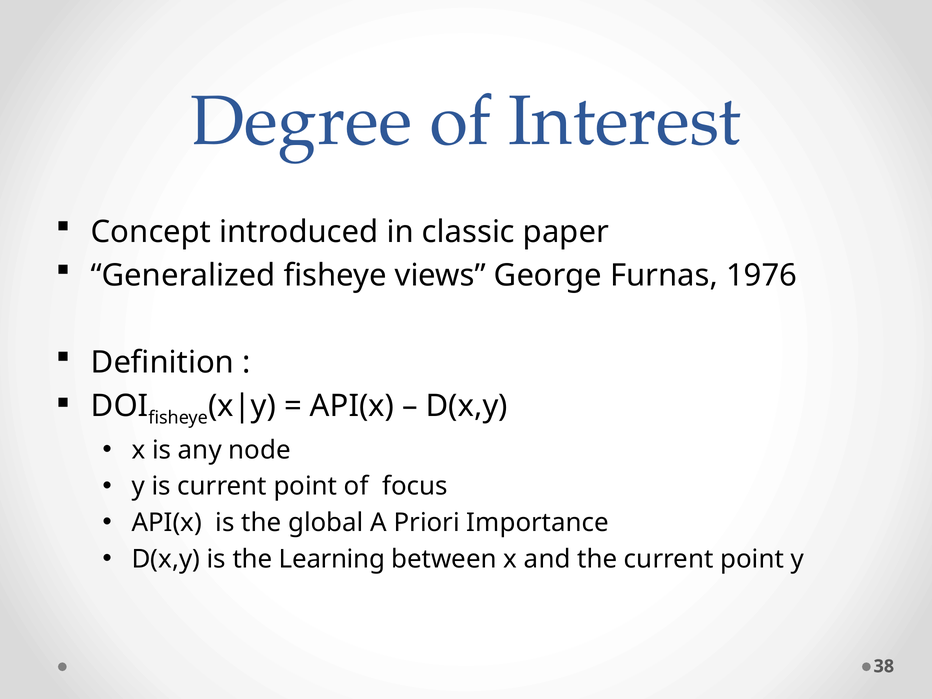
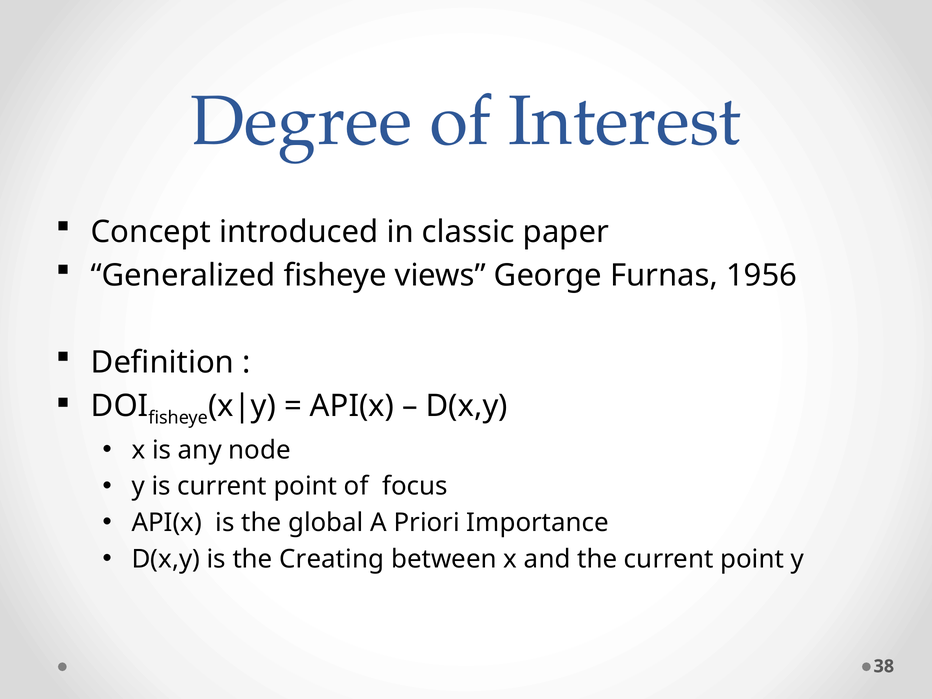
1976: 1976 -> 1956 (762, 276)
Learning: Learning -> Creating (332, 559)
